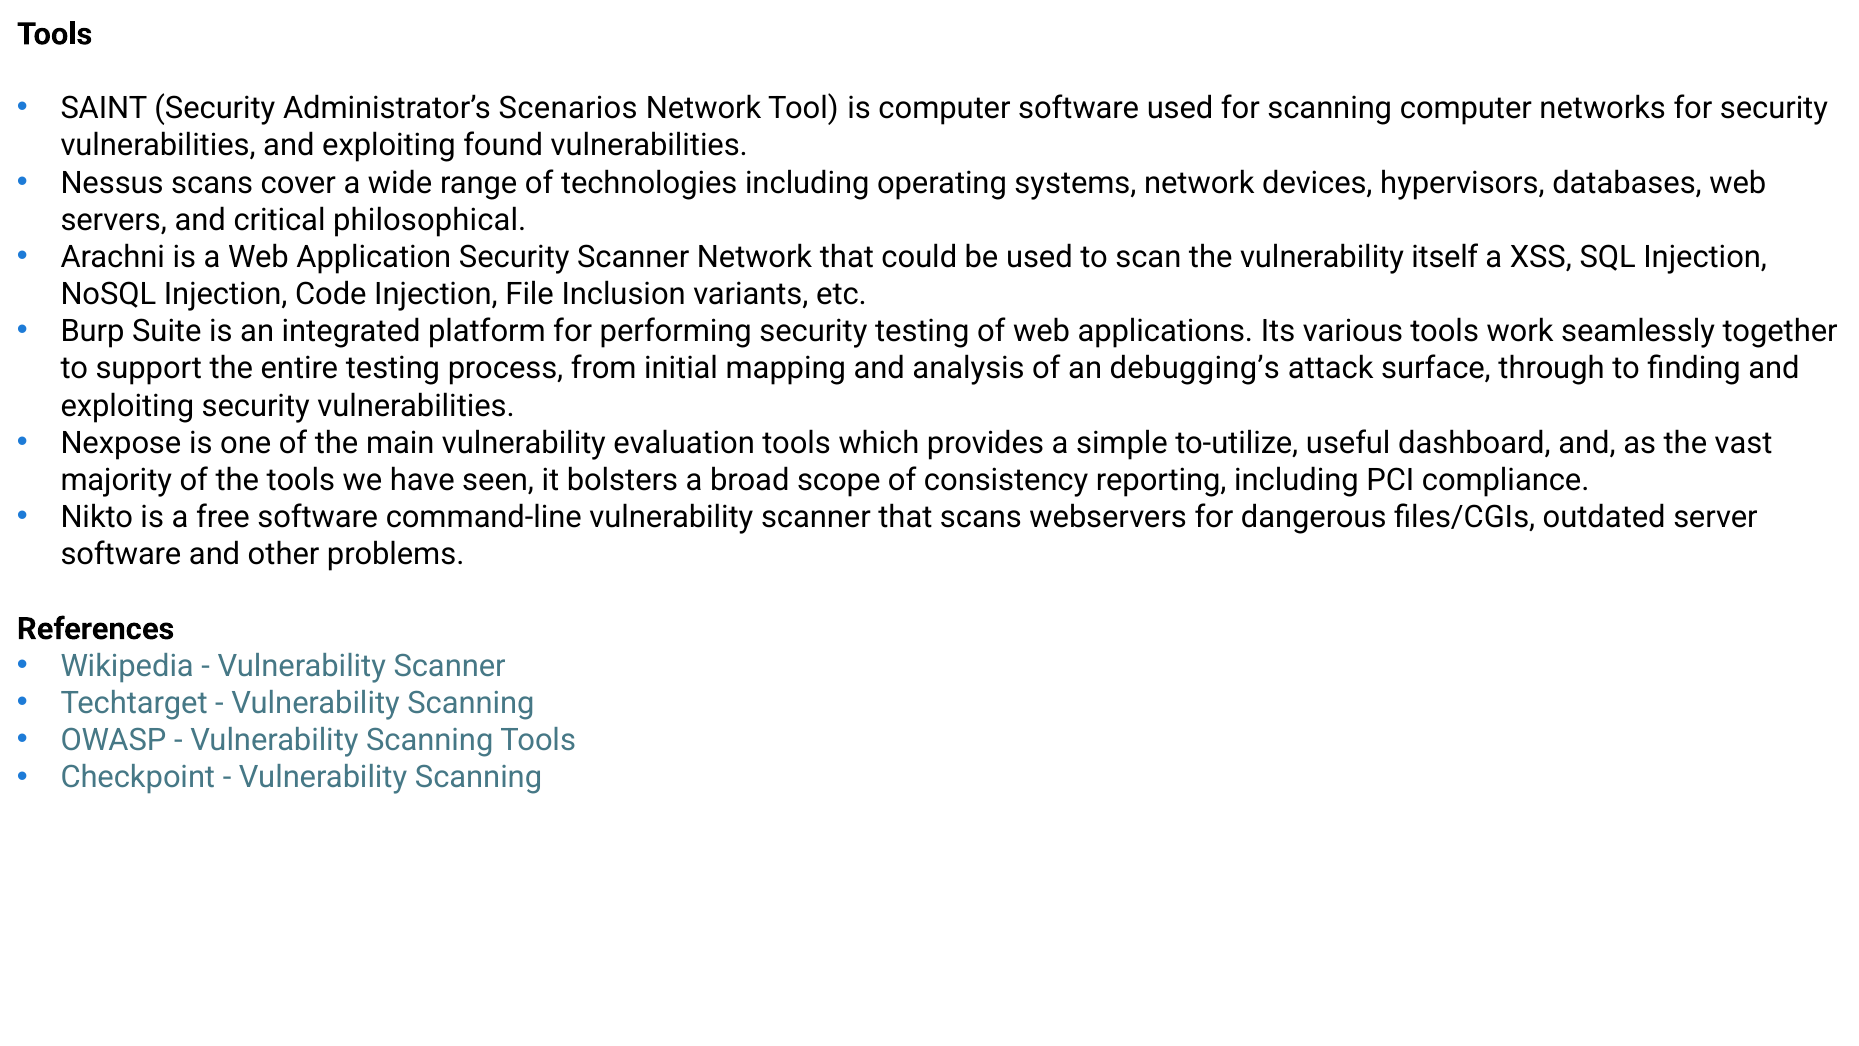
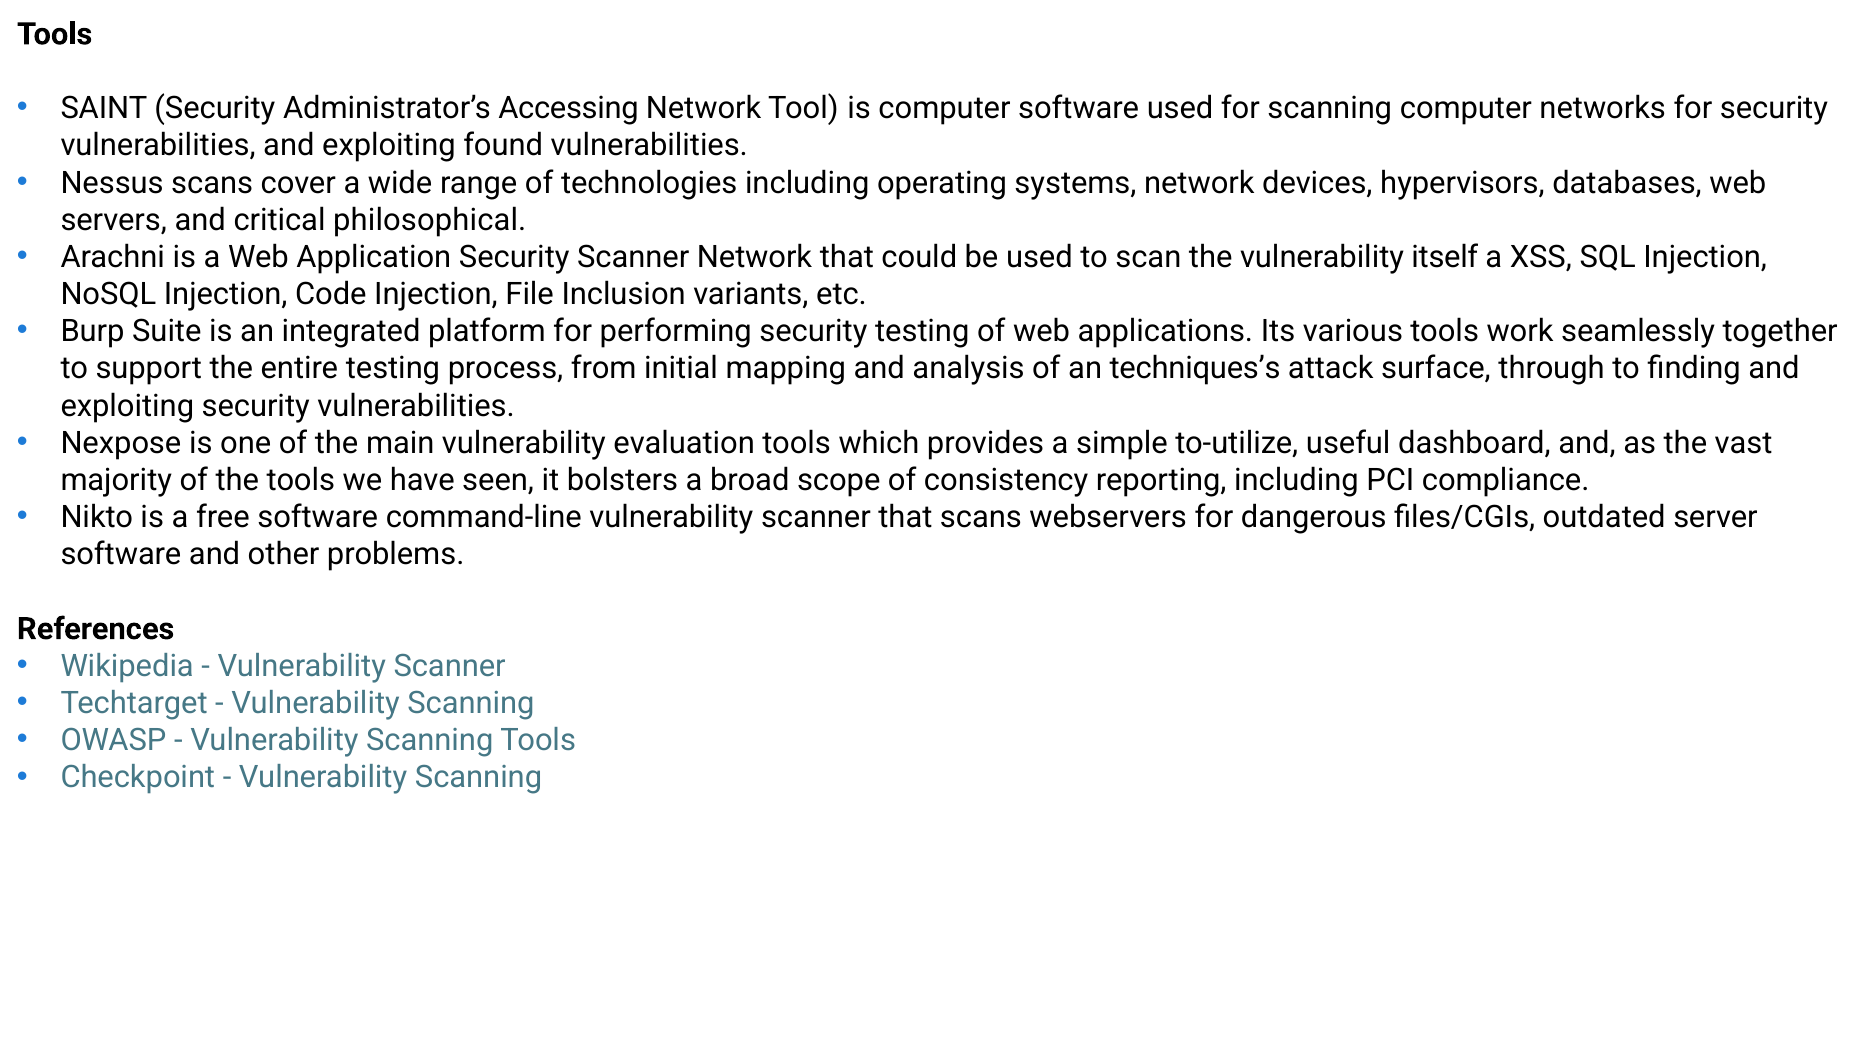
Scenarios: Scenarios -> Accessing (569, 109)
debugging’s: debugging’s -> techniques’s (1195, 369)
